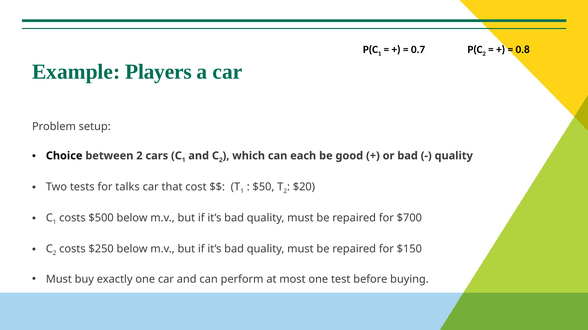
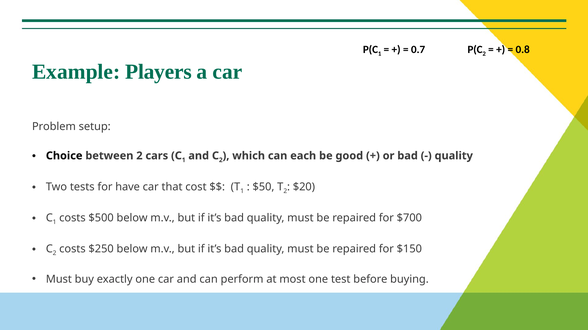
talks: talks -> have (128, 187)
